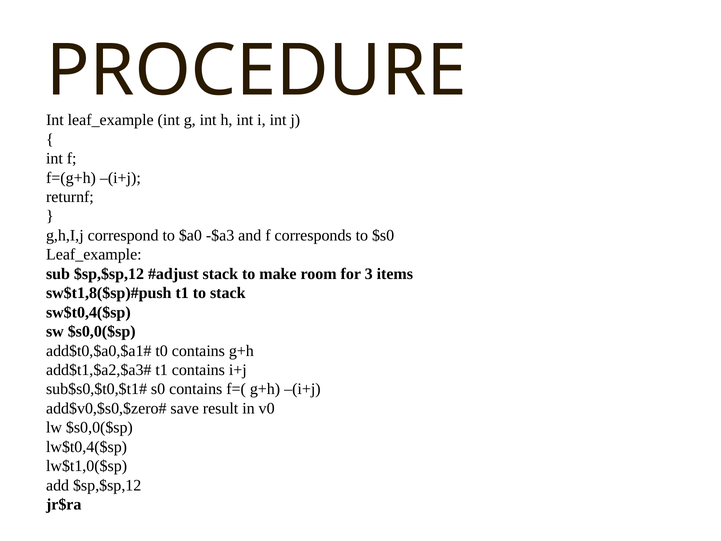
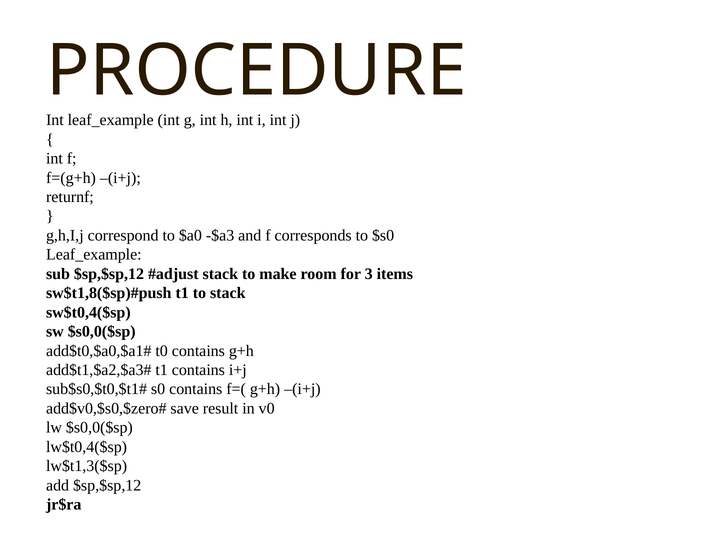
lw$t1,0($sp: lw$t1,0($sp -> lw$t1,3($sp (87, 466)
